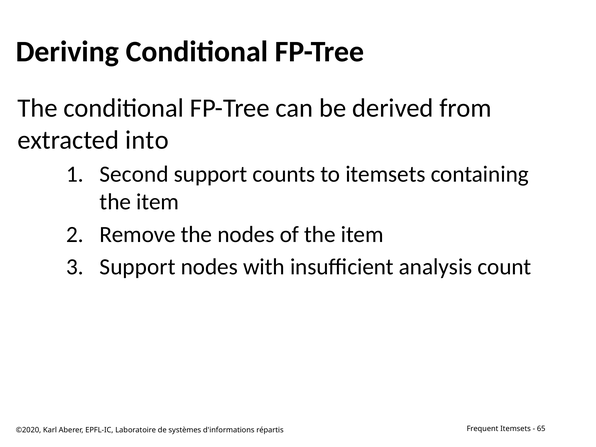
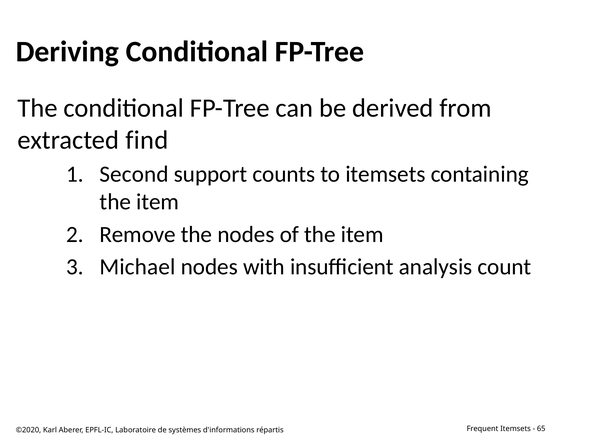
into: into -> find (147, 140)
Support: Support -> Michael (138, 267)
